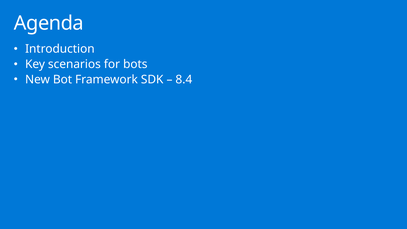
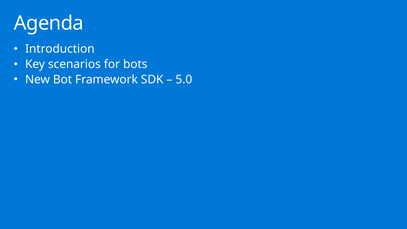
8.4: 8.4 -> 5.0 (184, 79)
